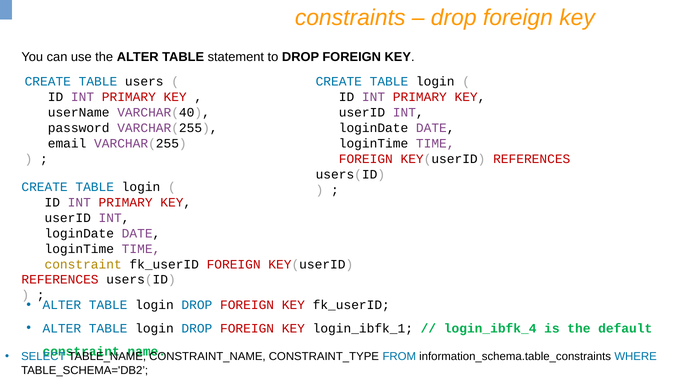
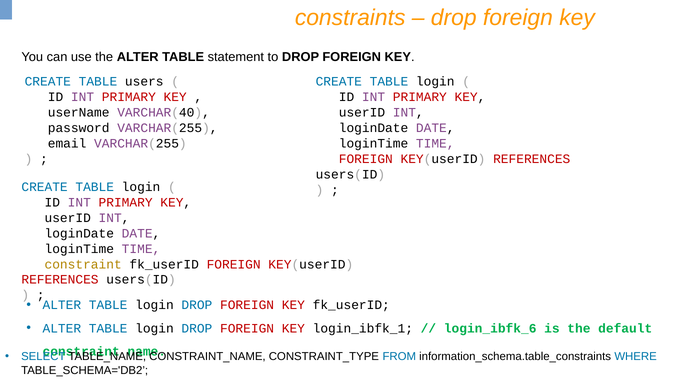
login_ibfk_4: login_ibfk_4 -> login_ibfk_6 (490, 328)
